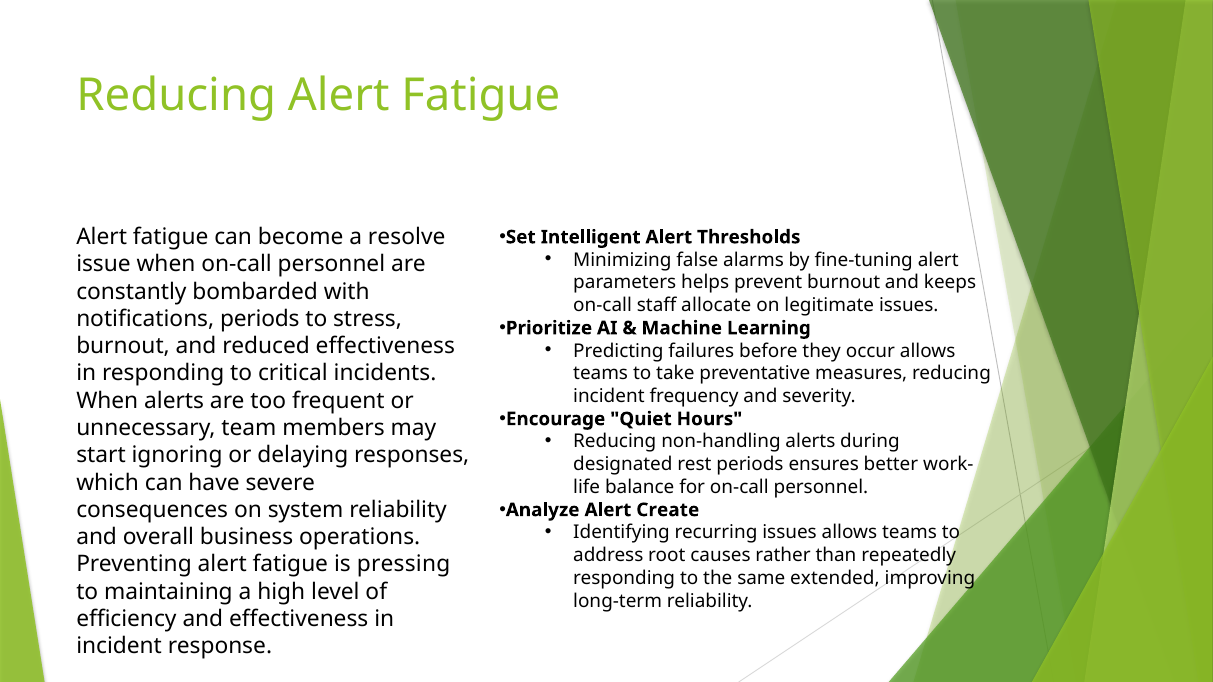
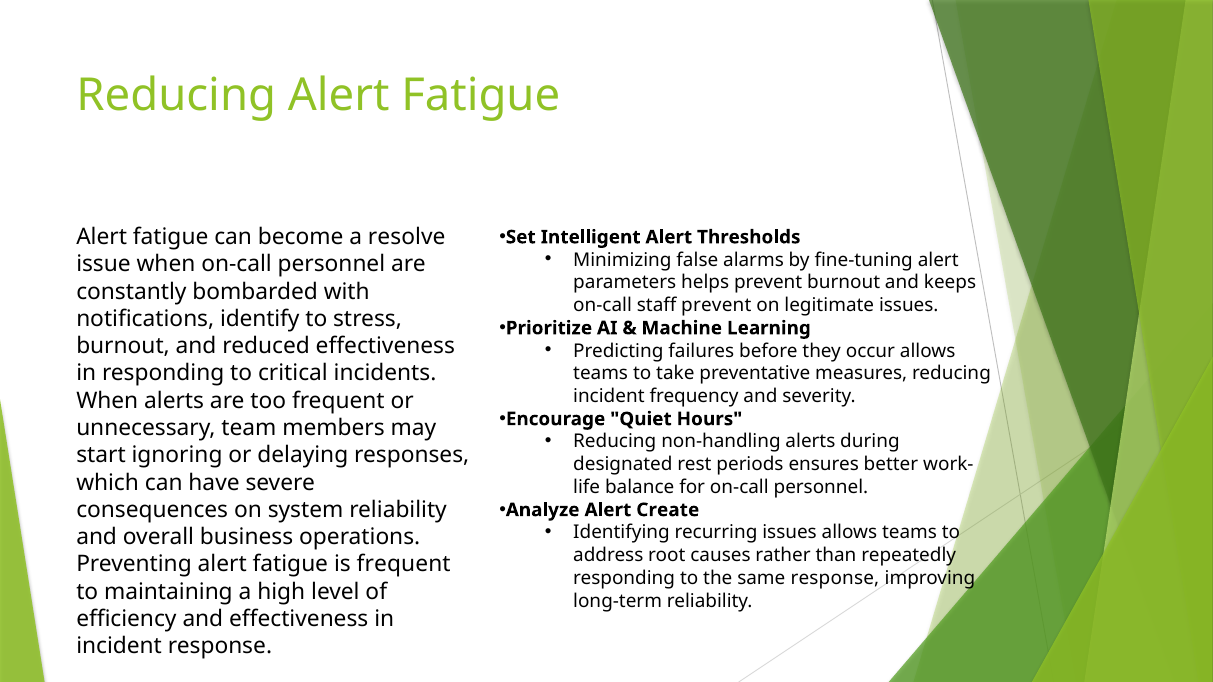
staff allocate: allocate -> prevent (716, 305)
notifications periods: periods -> identify (260, 319)
is pressing: pressing -> frequent (404, 565)
same extended: extended -> response (835, 578)
